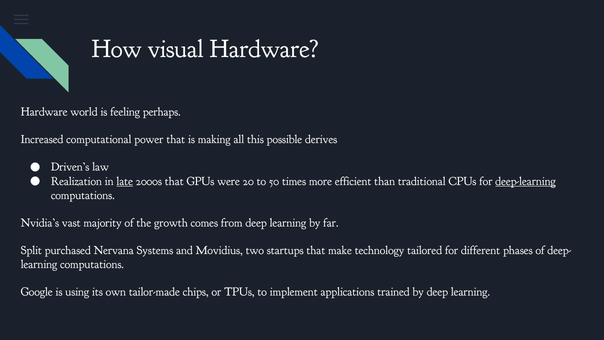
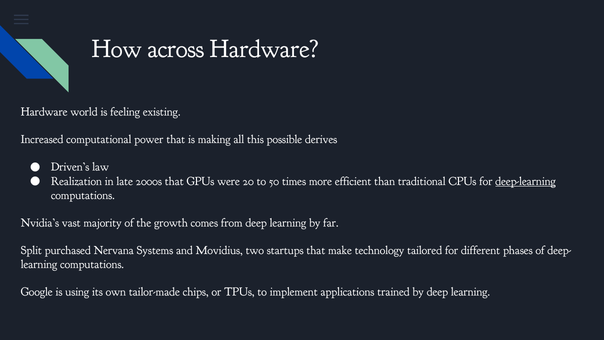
visual: visual -> across (176, 49)
perhaps: perhaps -> existing (162, 112)
late underline: present -> none (125, 181)
